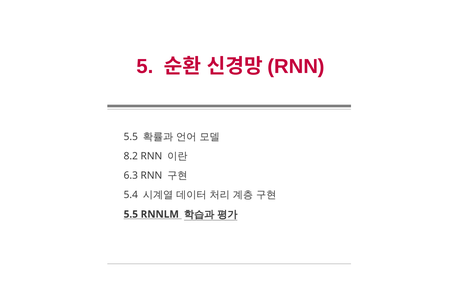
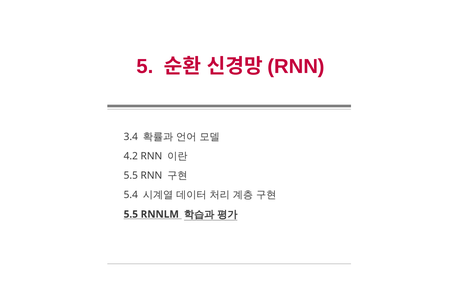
5.5: 5.5 -> 3.4 (131, 137)
8.2: 8.2 -> 4.2 (131, 156)
6.3: 6.3 -> 5.5 (131, 175)
